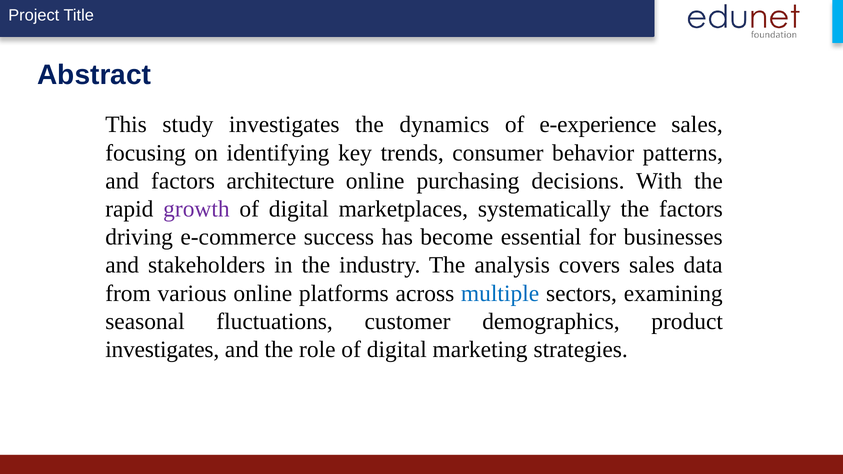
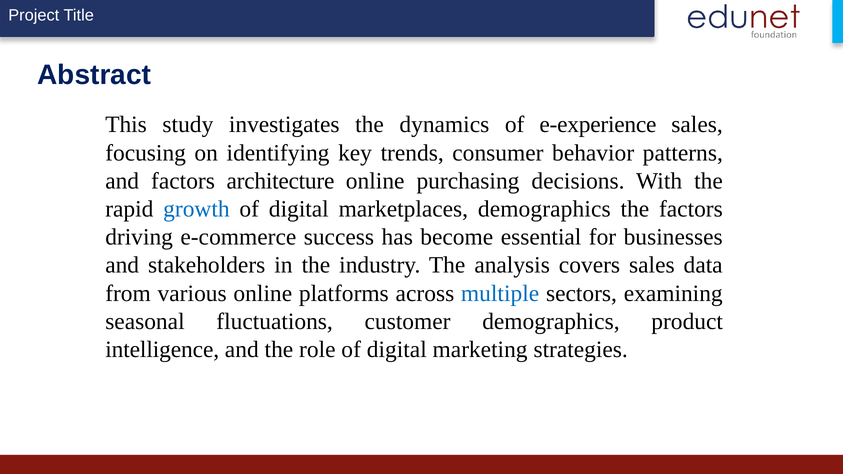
growth colour: purple -> blue (196, 209)
marketplaces systematically: systematically -> demographics (544, 209)
investigates: investigates -> intelligence (162, 350)
